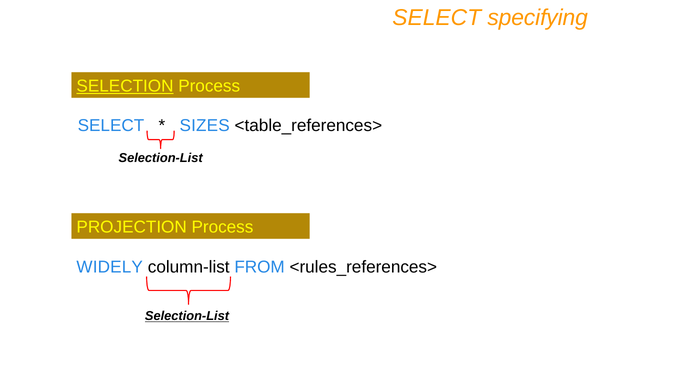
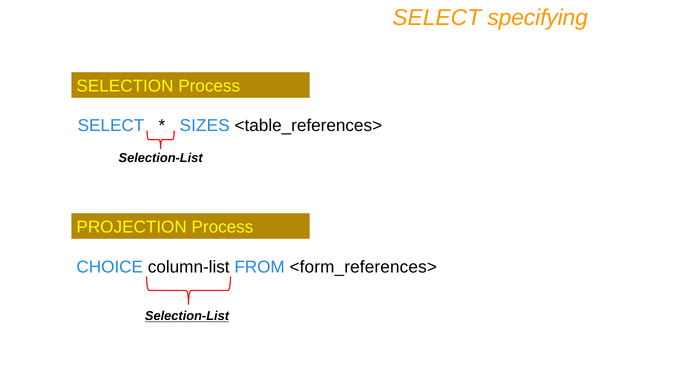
SELECTION underline: present -> none (125, 86)
WIDELY: WIDELY -> CHOICE (110, 266)
<rules_references>: <rules_references> -> <form_references> (363, 266)
